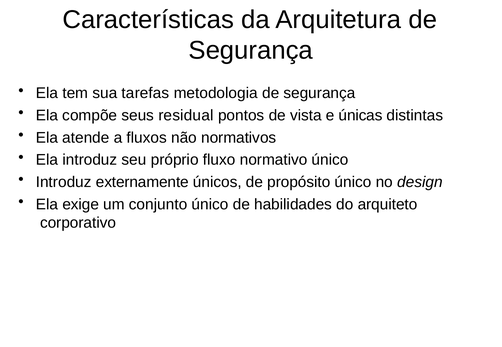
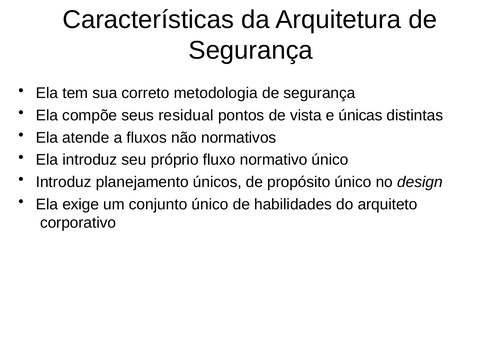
tarefas: tarefas -> correto (146, 93)
externamente: externamente -> planejamento (142, 182)
